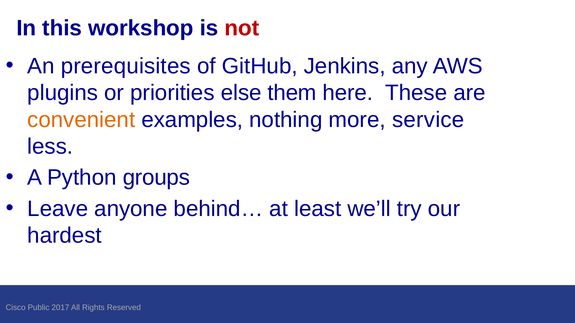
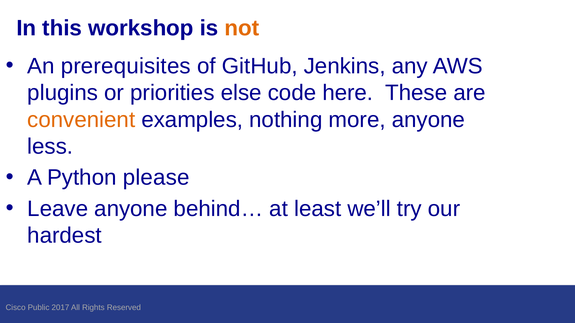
not colour: red -> orange (242, 28)
them: them -> code (292, 93)
more service: service -> anyone (428, 120)
groups: groups -> please (156, 178)
